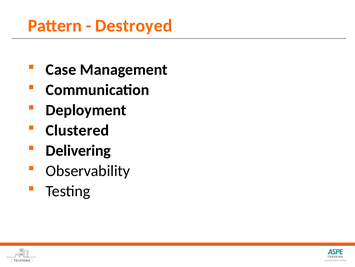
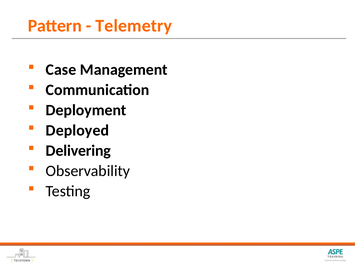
Destroyed: Destroyed -> Telemetry (134, 26)
Clustered: Clustered -> Deployed (77, 130)
